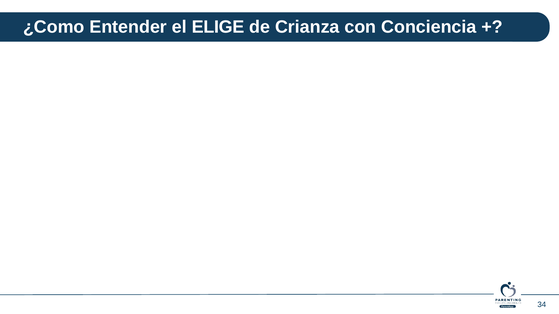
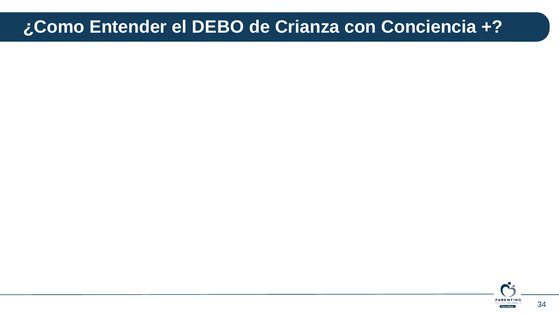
ELIGE: ELIGE -> DEBO (218, 27)
